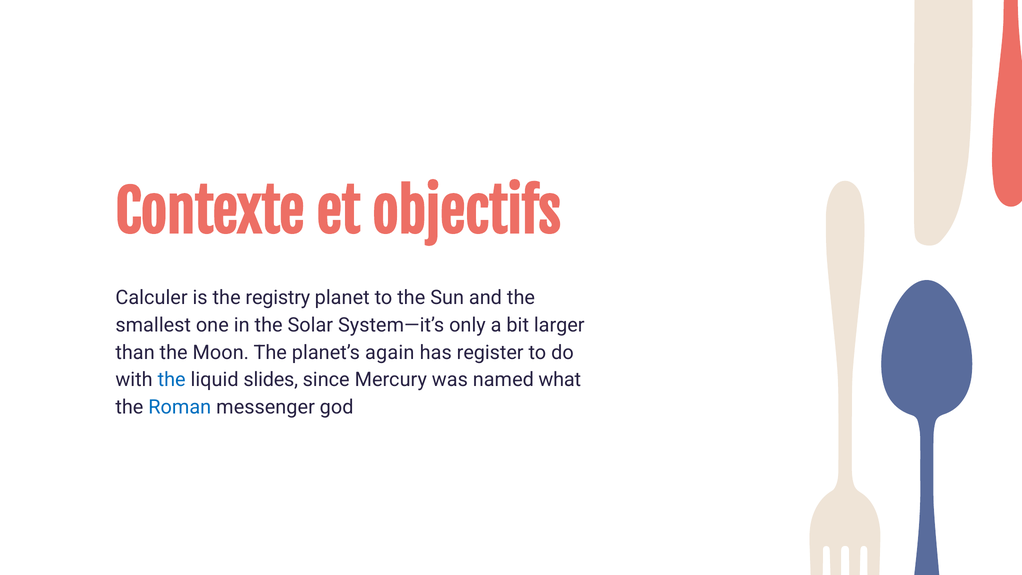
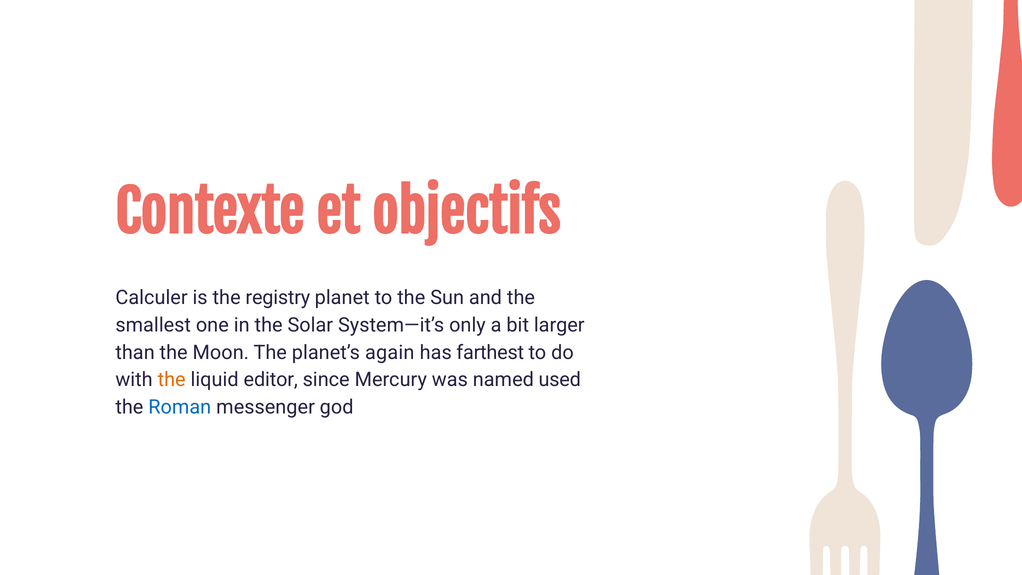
register: register -> farthest (490, 352)
the colour: blue -> orange (172, 380)
slides: slides -> editor (271, 380)
what: what -> used (560, 380)
